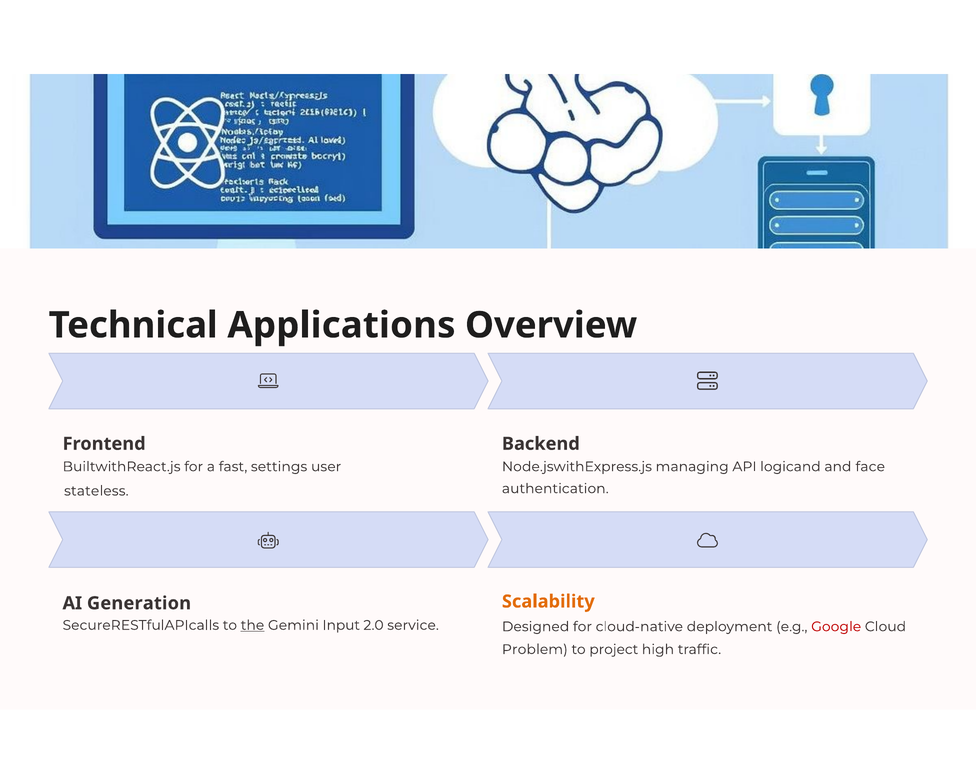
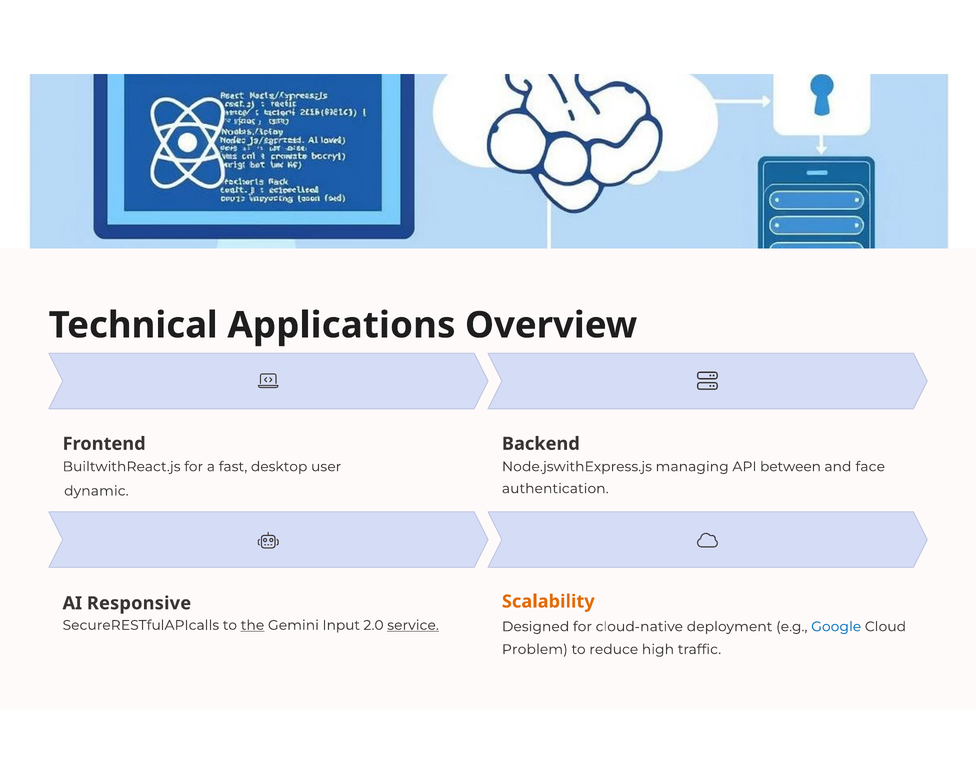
settings: settings -> desktop (279, 467)
logicand: logicand -> between (791, 467)
stateless: stateless -> dynamic (96, 491)
Generation: Generation -> Responsive (139, 603)
service underline: none -> present (413, 625)
Google colour: red -> blue (836, 627)
project: project -> reduce (614, 649)
